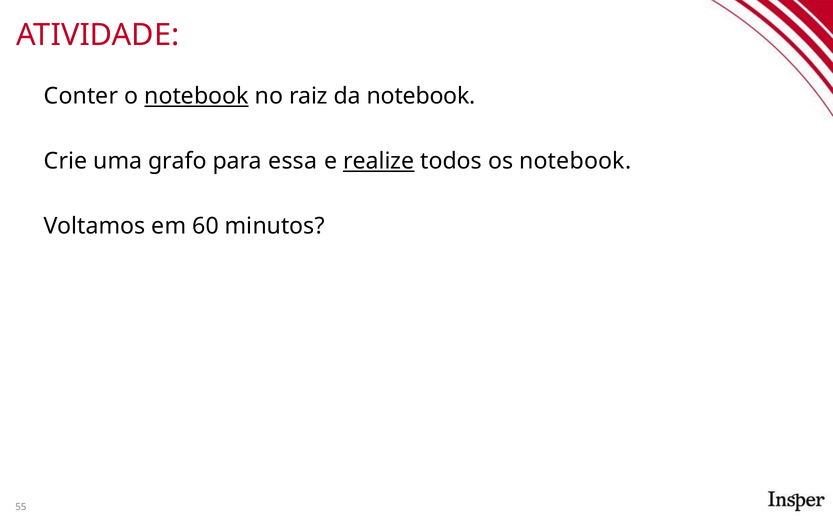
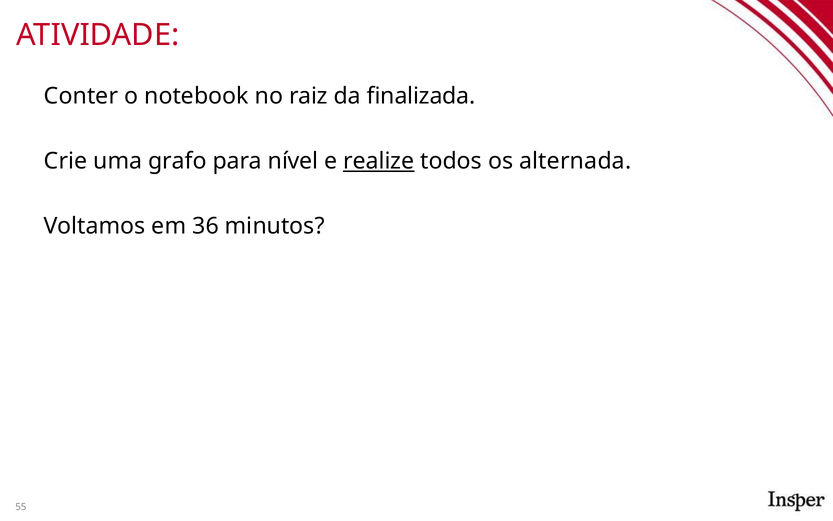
notebook underline: present -> none (196, 96)
da notebook: notebook -> finalizada (421, 96)
essa: essa -> nível (293, 161)
os notebook: notebook -> alternada (575, 161)
60: 60 -> 36 (206, 226)
